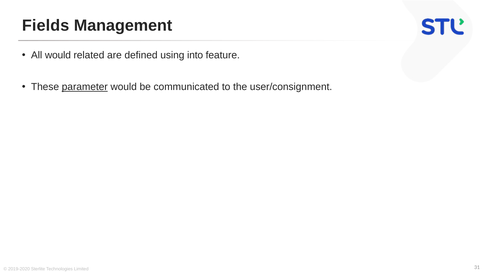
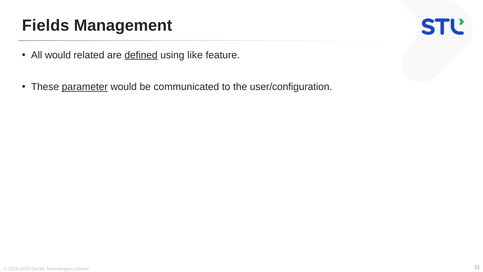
defined underline: none -> present (141, 55)
into: into -> like (195, 55)
user/consignment: user/consignment -> user/configuration (291, 87)
